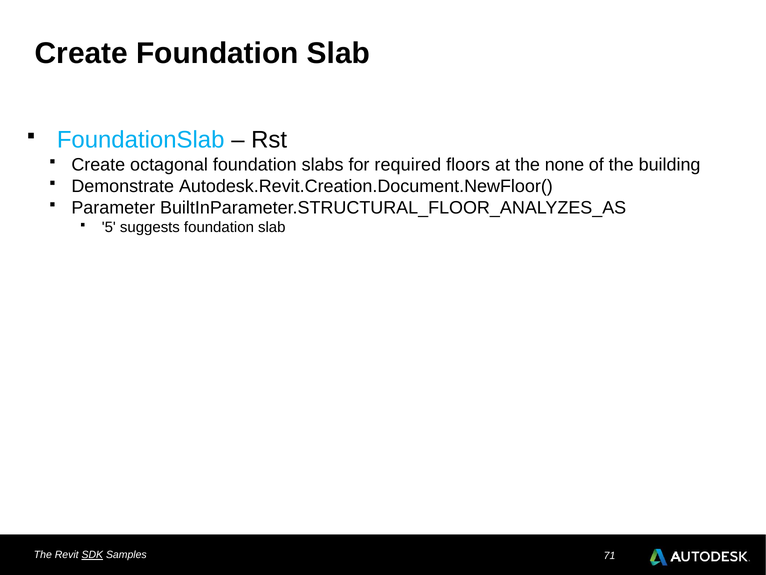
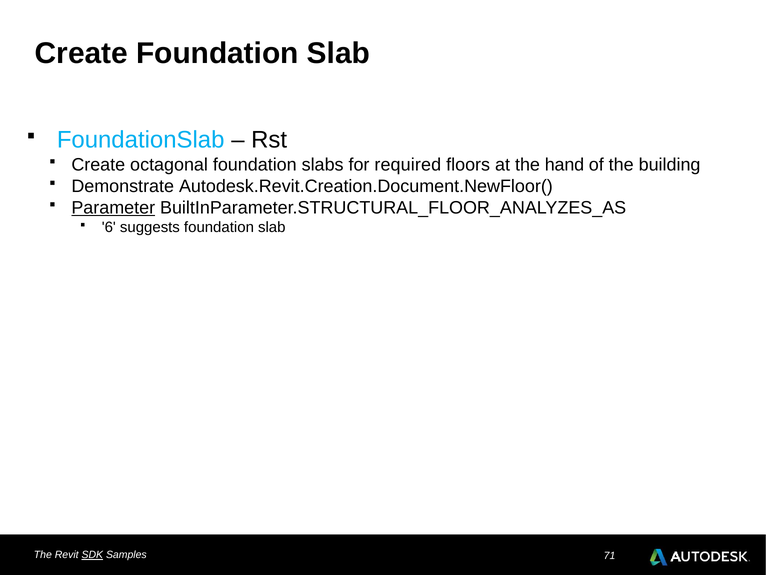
none: none -> hand (564, 165)
Parameter underline: none -> present (113, 208)
5: 5 -> 6 (109, 227)
